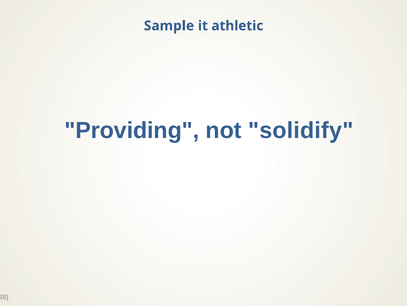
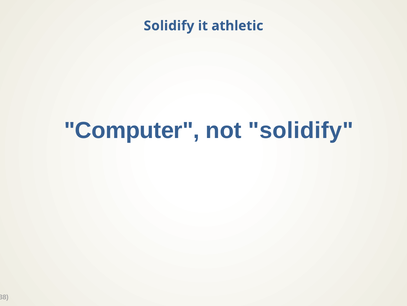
Sample: Sample -> Solidify (169, 26)
Providing: Providing -> Computer (132, 130)
